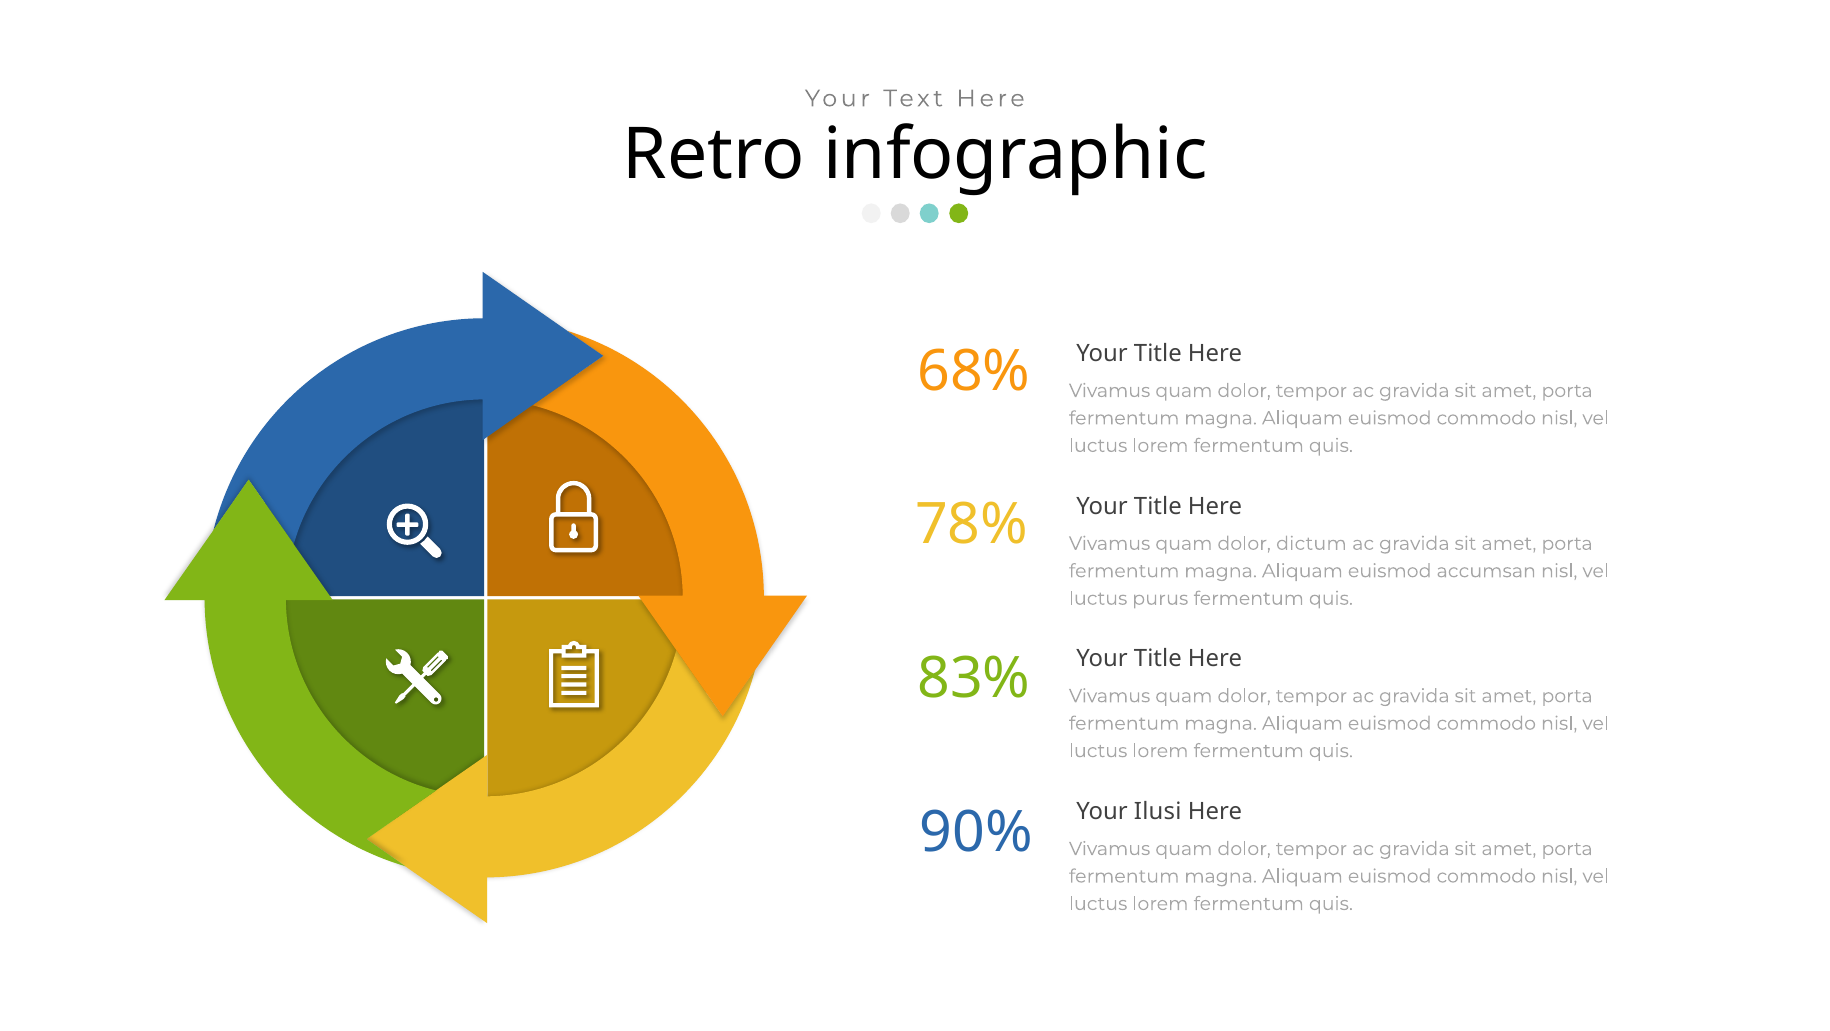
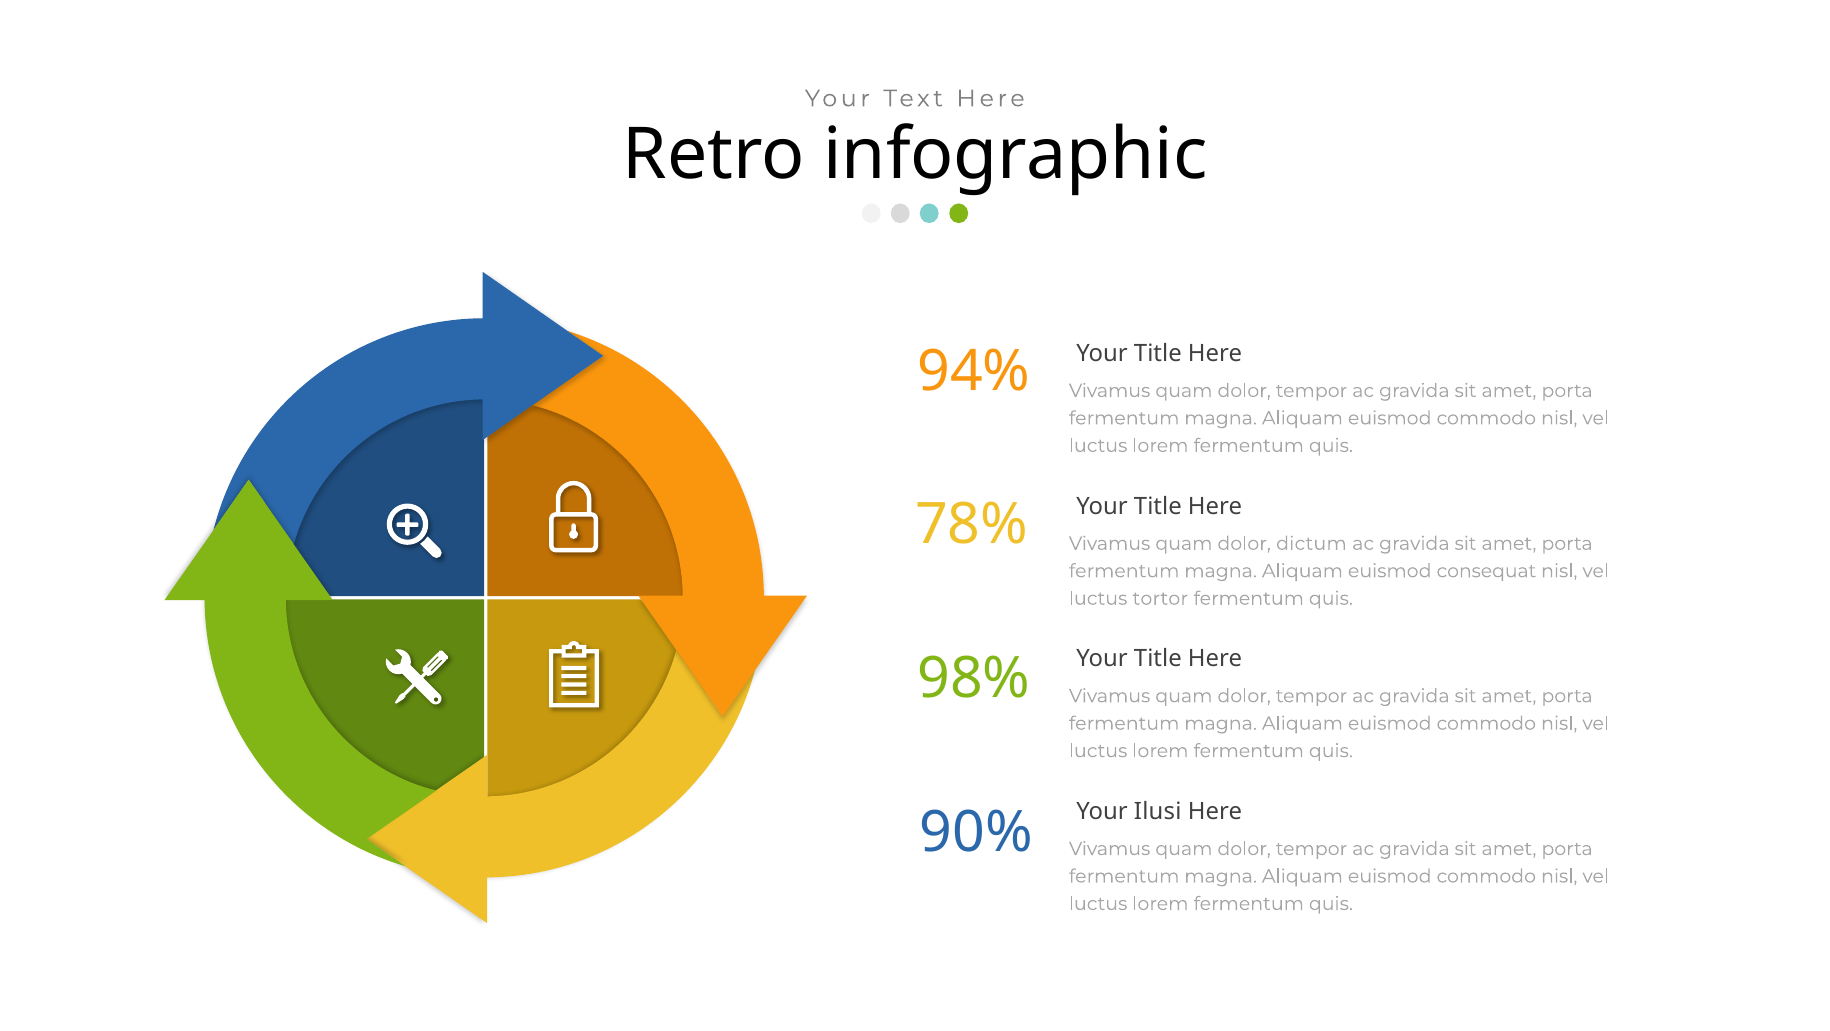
68%: 68% -> 94% (974, 372)
accumsan: accumsan -> consequat (1486, 571)
purus: purus -> tortor (1160, 598)
83%: 83% -> 98% (974, 678)
